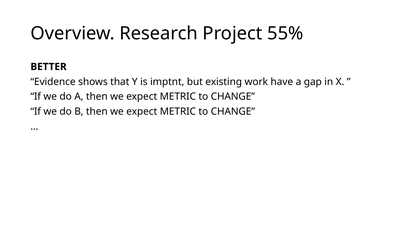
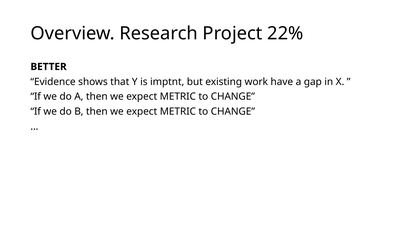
55%: 55% -> 22% (285, 34)
